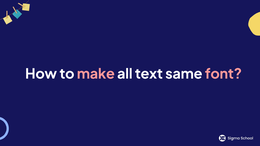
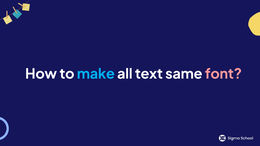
make colour: pink -> light blue (96, 74)
